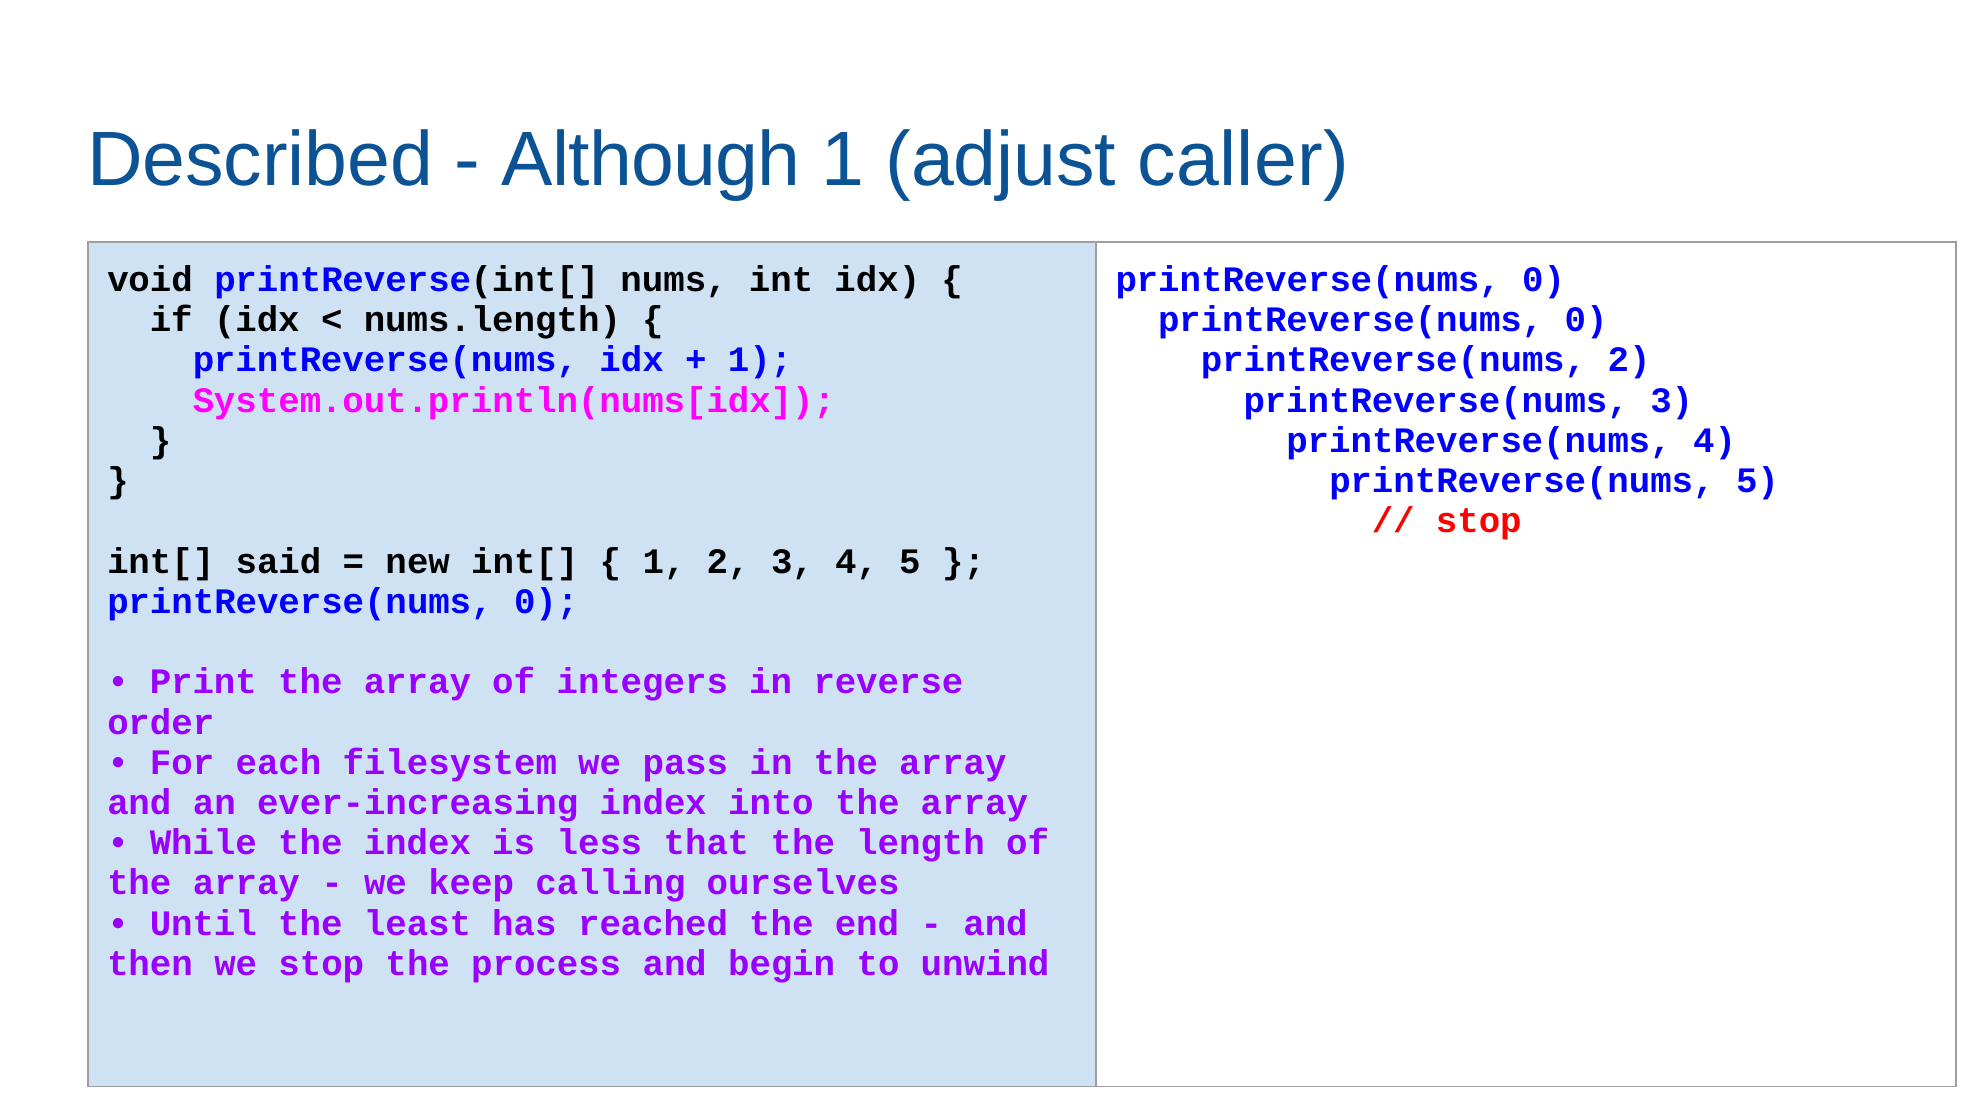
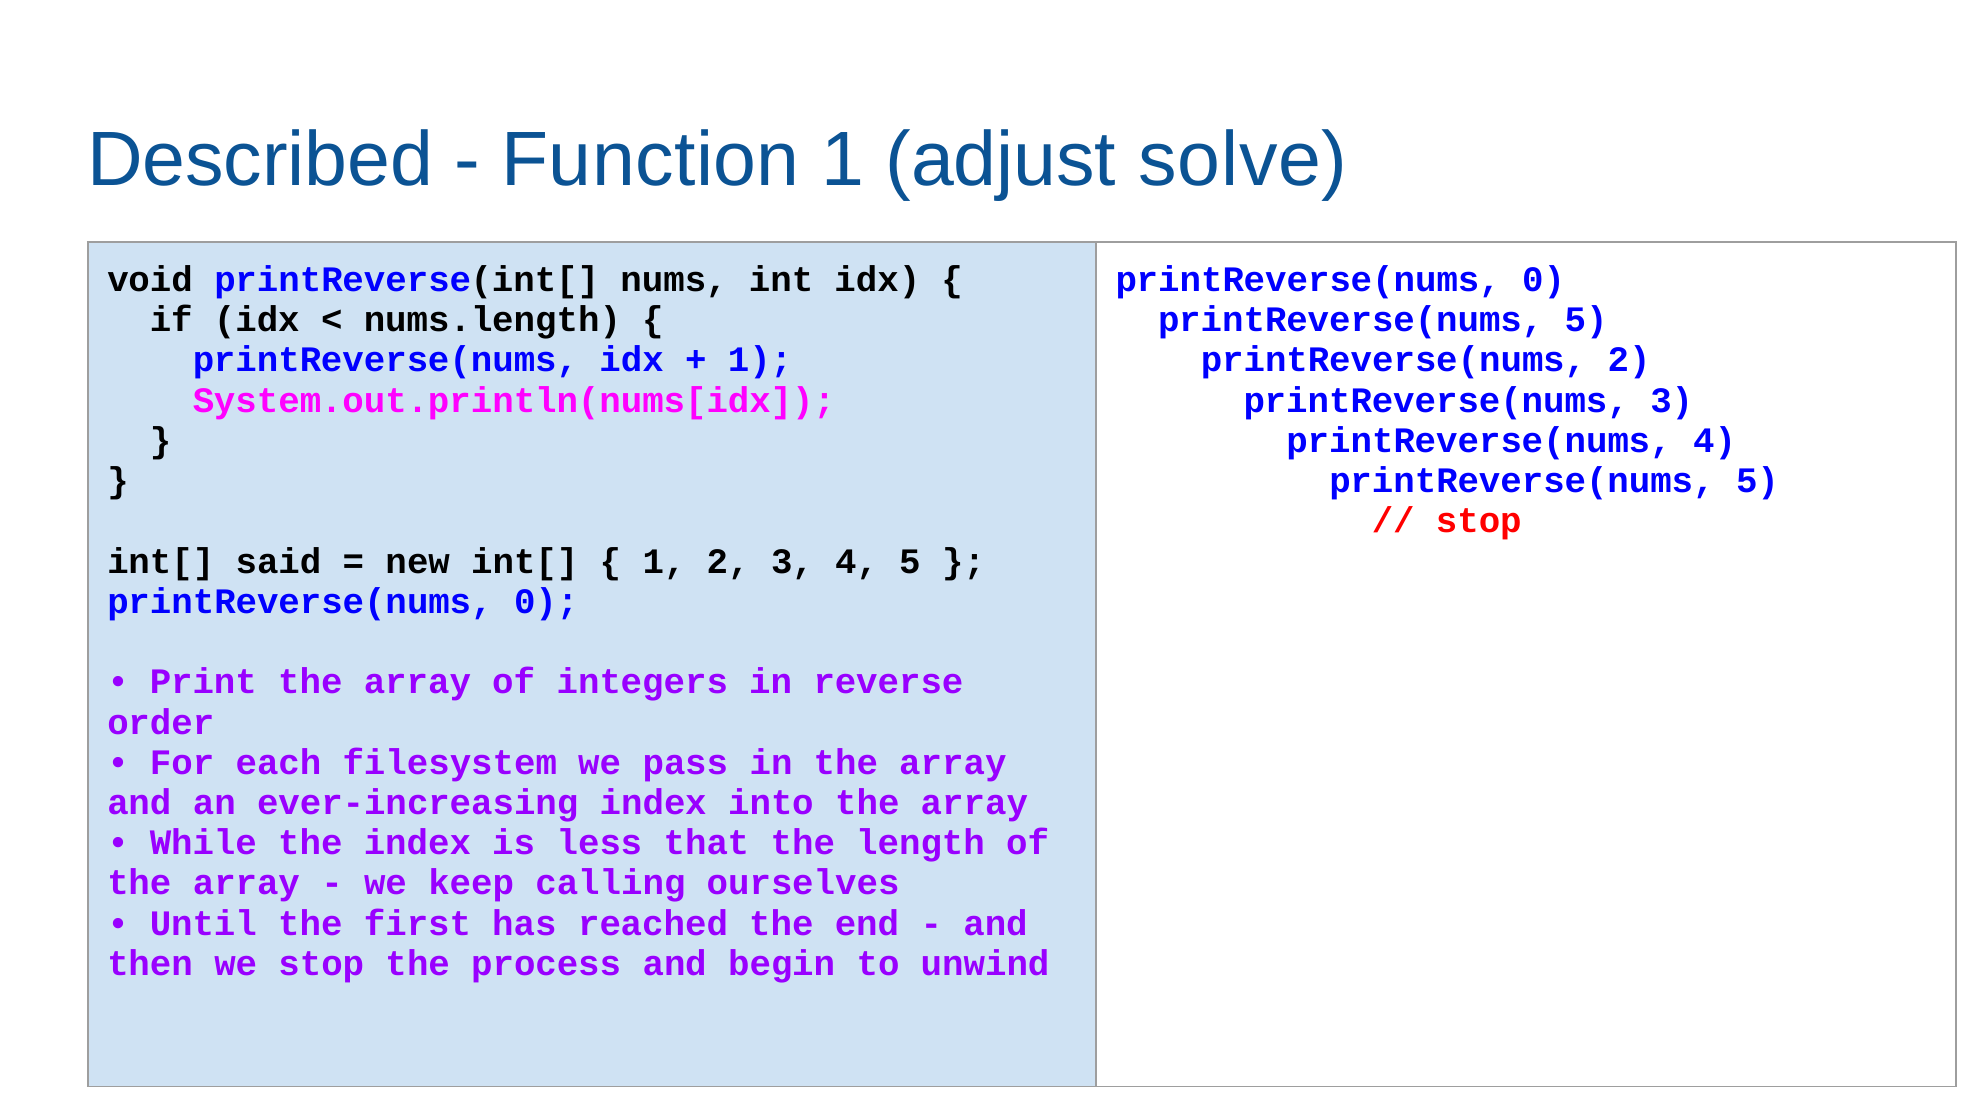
Although: Although -> Function (651, 160)
caller: caller -> solve (1243, 160)
0: 0 -> 5 (1586, 320)
least: least -> first (418, 923)
